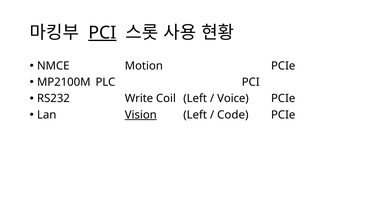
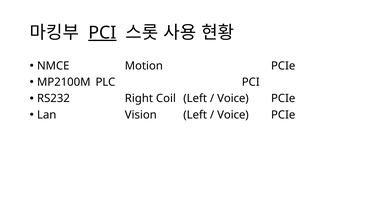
Write: Write -> Right (139, 99)
Vision underline: present -> none (141, 115)
Code: Code -> Voice (233, 115)
